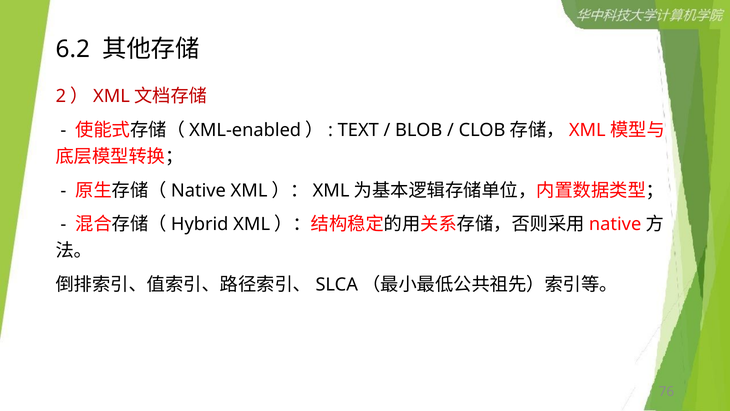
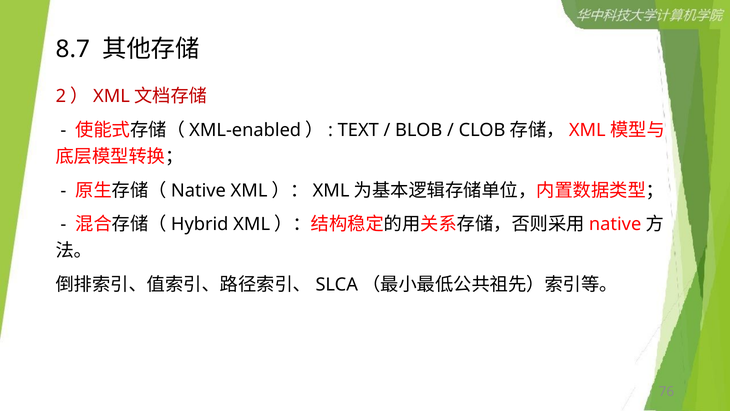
6.2: 6.2 -> 8.7 (73, 49)
